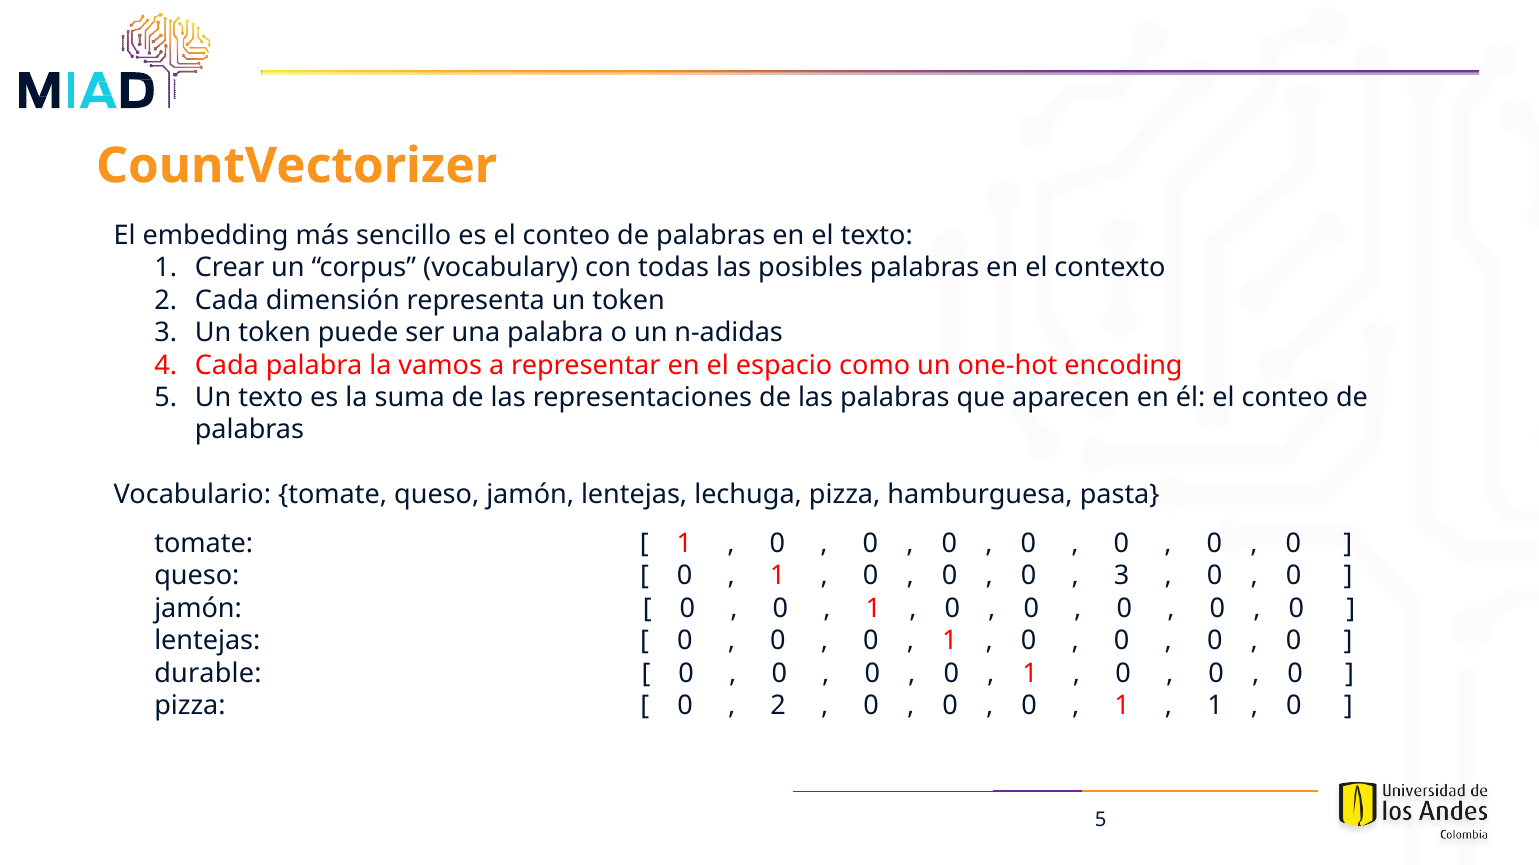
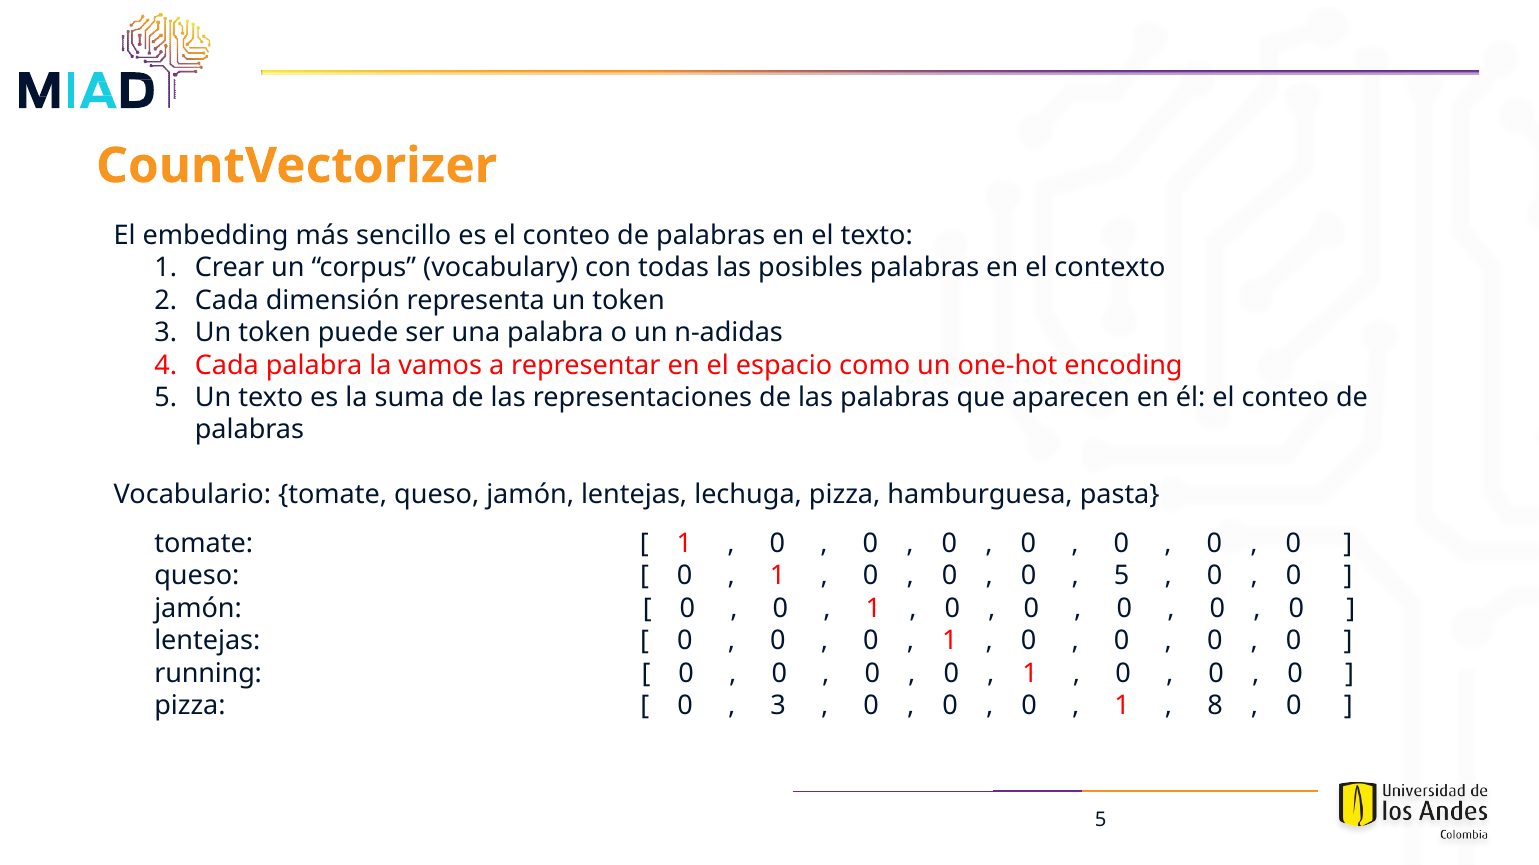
3: 3 -> 5 (1122, 576)
durable: durable -> running (208, 673)
2: 2 -> 3 (778, 706)
1: 1 -> 8 (1215, 706)
